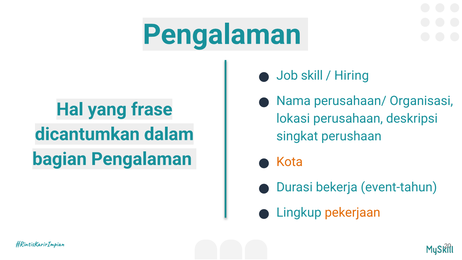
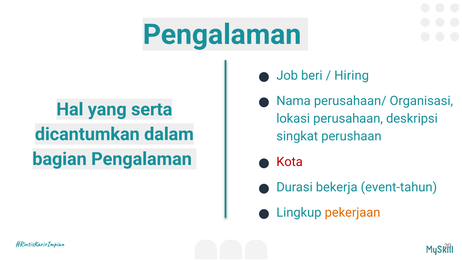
skill: skill -> beri (312, 75)
frase: frase -> serta (152, 109)
Kota colour: orange -> red (290, 162)
